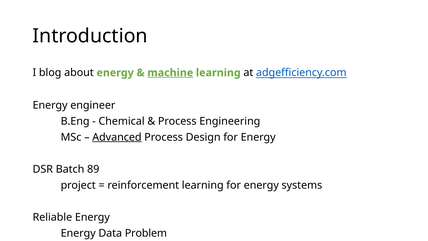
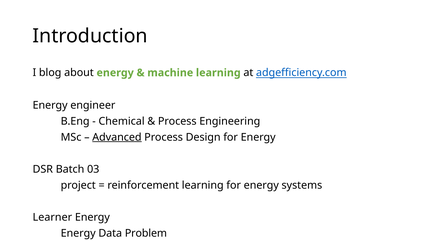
machine underline: present -> none (170, 73)
89: 89 -> 03 (93, 169)
Reliable: Reliable -> Learner (52, 217)
